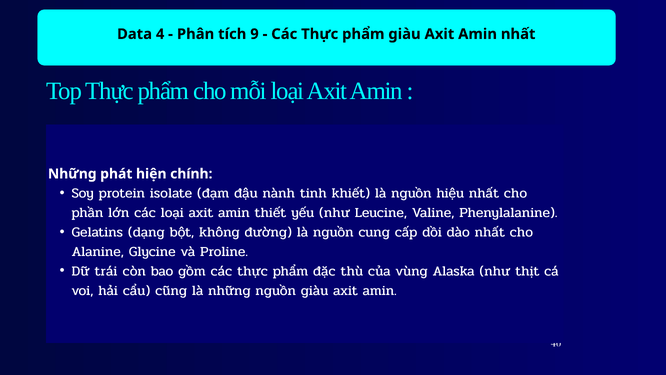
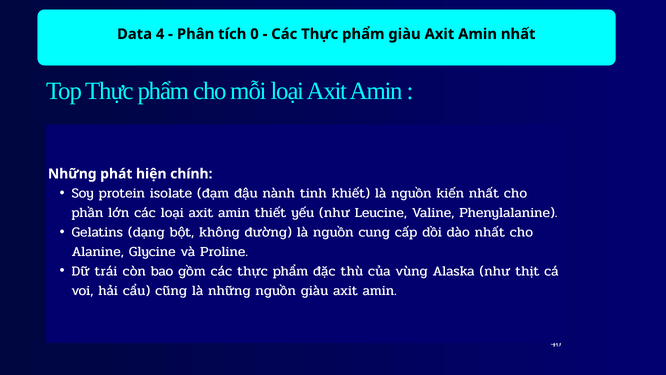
9: 9 -> 0 (254, 34)
hiệu: hiệu -> kiến (450, 193)
